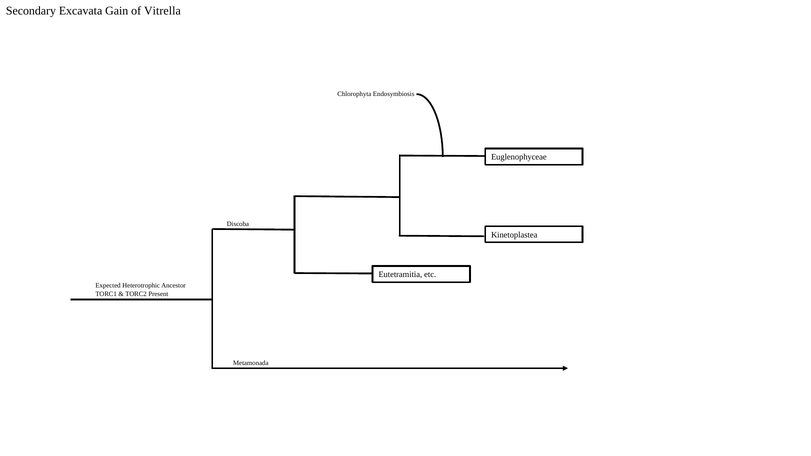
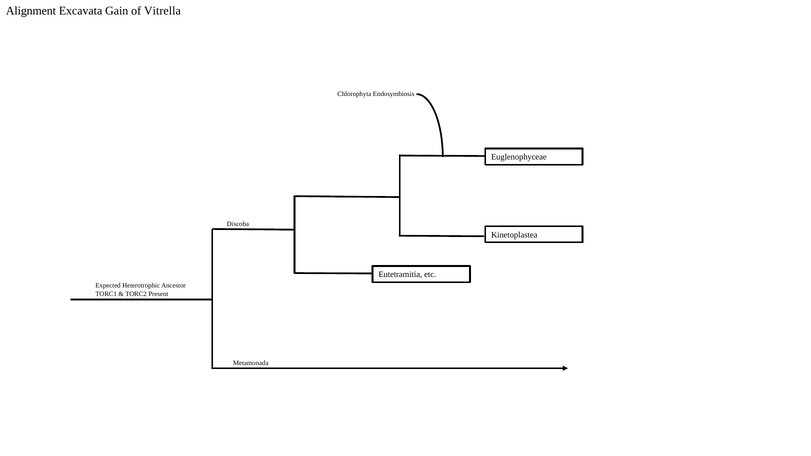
Secondary: Secondary -> Alignment (31, 11)
